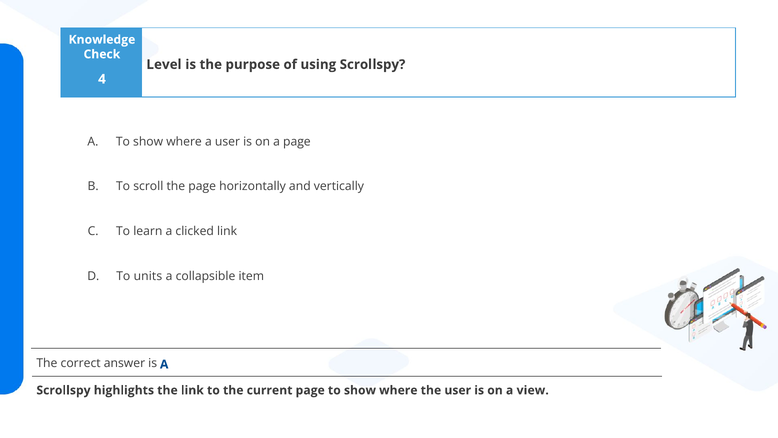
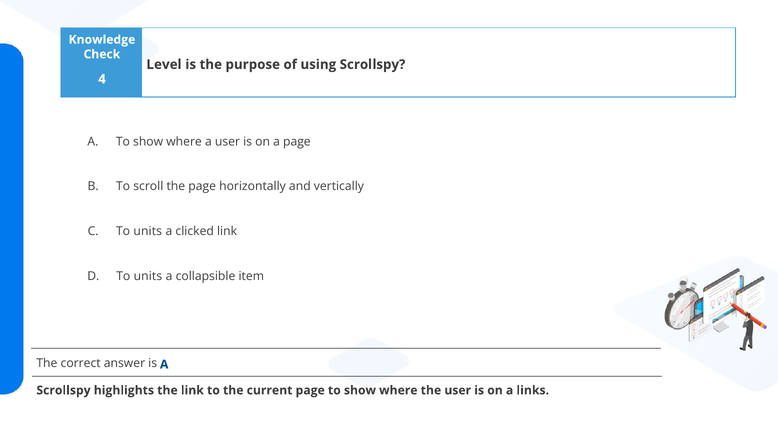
learn: learn -> units (148, 231)
view: view -> links (533, 390)
